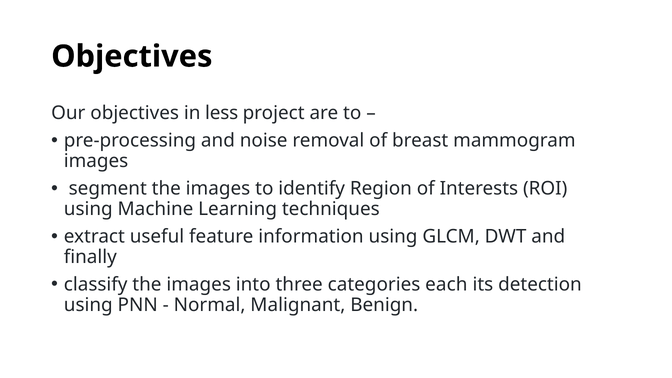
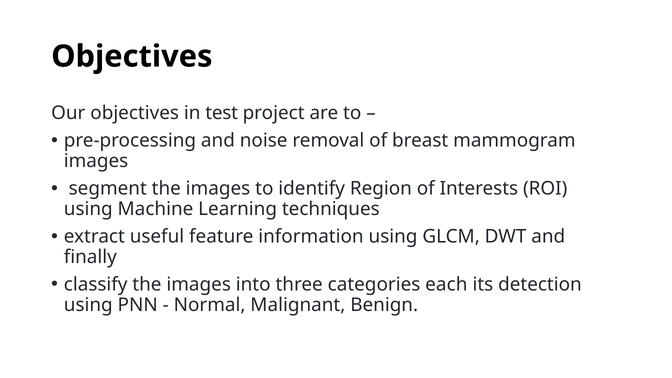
less: less -> test (222, 113)
